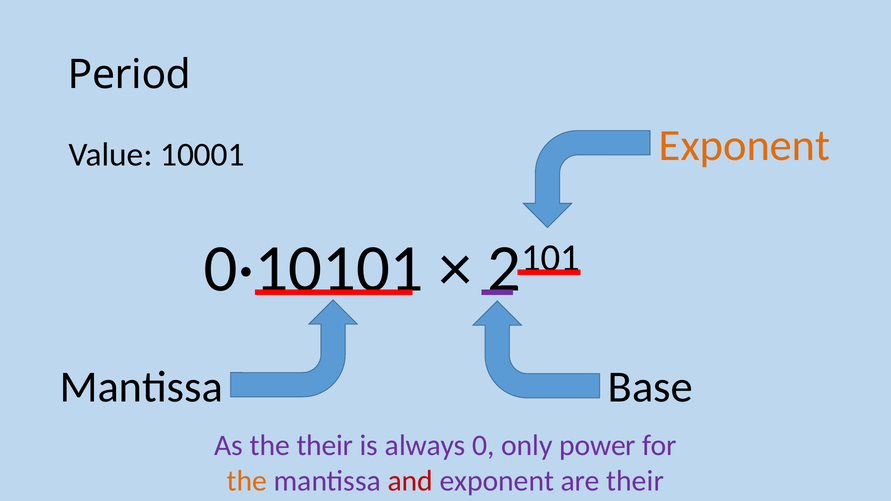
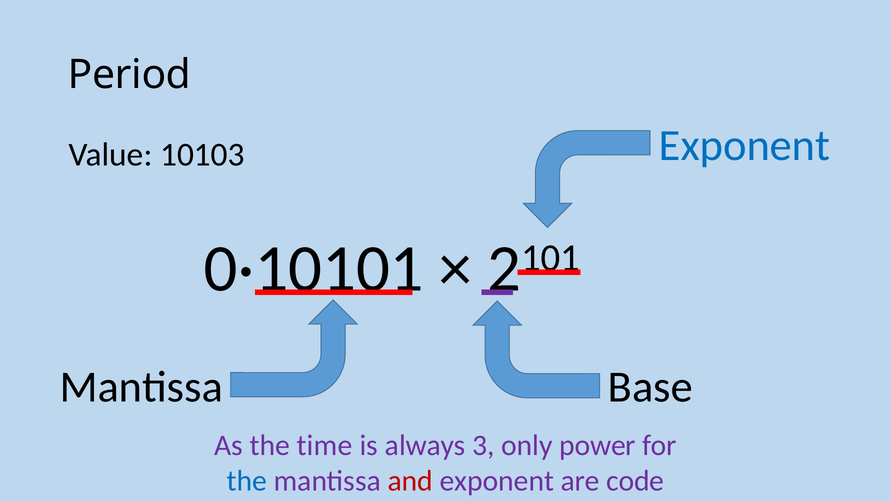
Exponent colour: orange -> blue (744, 146)
10001: 10001 -> 10103 (202, 155)
the their: their -> time (325, 446)
0: 0 -> 3 (483, 446)
the colour: orange -> blue (247, 481)
are their: their -> code (635, 481)
